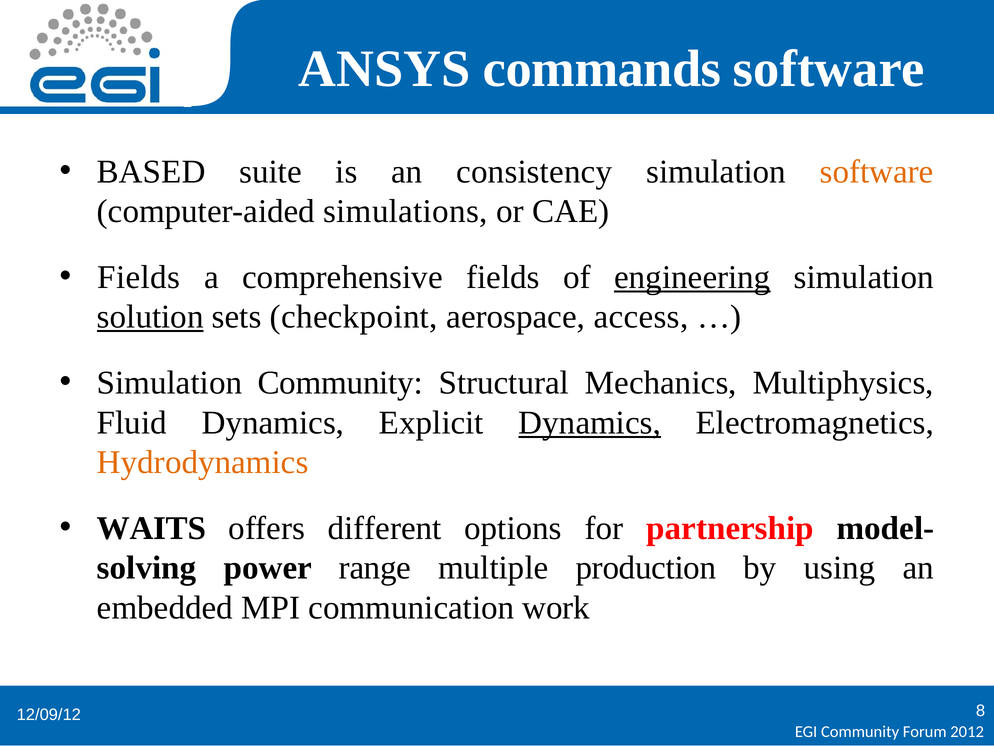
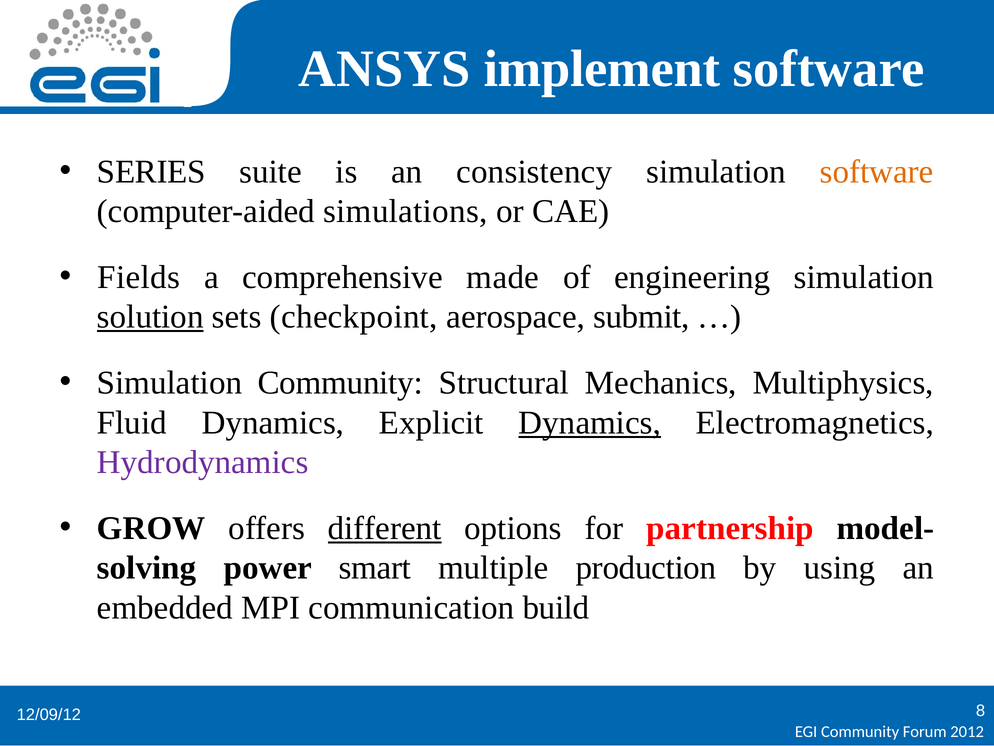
commands: commands -> implement (602, 69)
BASED: BASED -> SERIES (151, 172)
comprehensive fields: fields -> made (503, 277)
engineering underline: present -> none (692, 277)
access: access -> submit (641, 317)
Hydrodynamics colour: orange -> purple (203, 462)
WAITS: WAITS -> GROW (151, 528)
different underline: none -> present (385, 528)
range: range -> smart (375, 568)
work: work -> build (556, 607)
